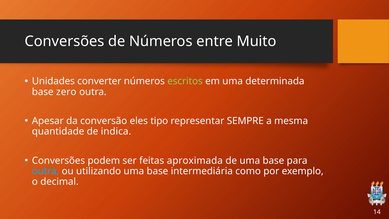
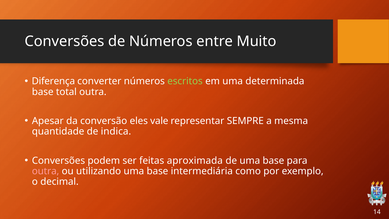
Unidades: Unidades -> Diferença (53, 81)
zero: zero -> total (66, 92)
tipo: tipo -> vale (159, 121)
outra colour: light blue -> pink (46, 171)
